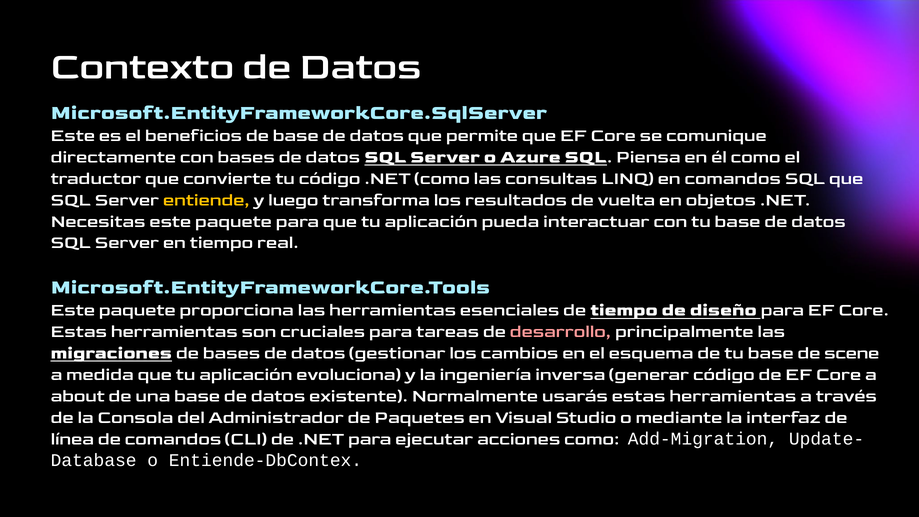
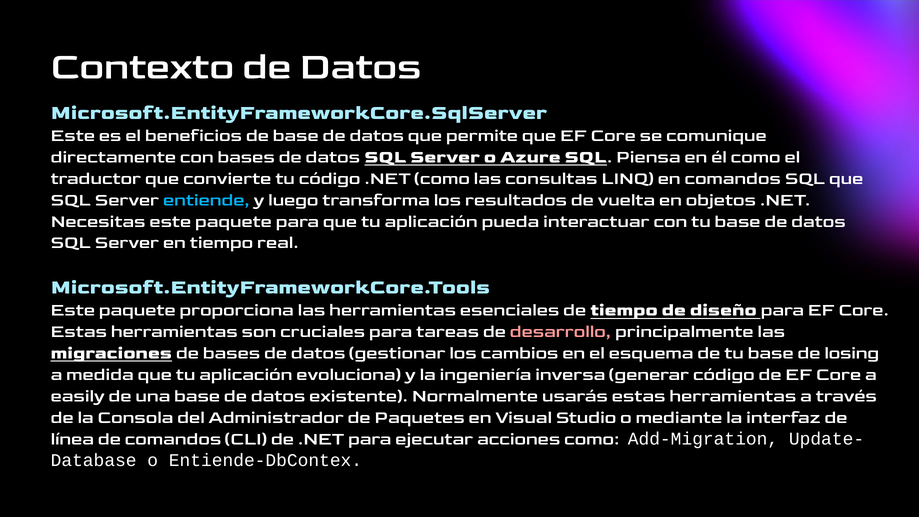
entiende colour: yellow -> light blue (206, 200)
scene: scene -> losing (852, 353)
about: about -> easily (78, 396)
